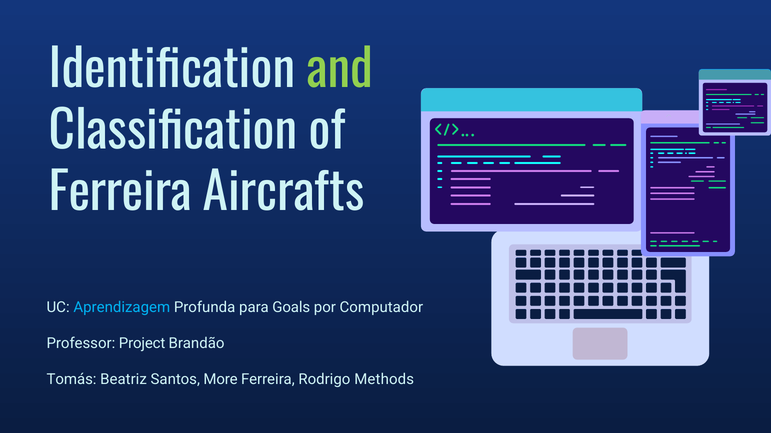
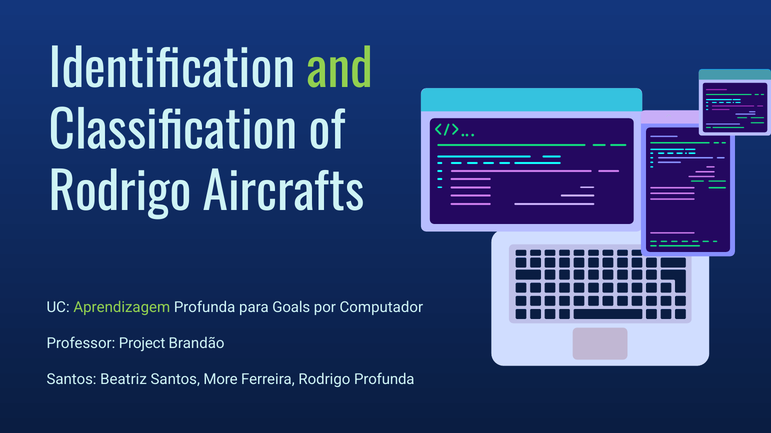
Ferreira: Ferreira -> Rodrigo (120, 194)
Aprendizagem colour: light blue -> light green (122, 308)
Tomás: Tomás -> Santos (72, 380)
Rodrigo Methods: Methods -> Profunda (384, 380)
